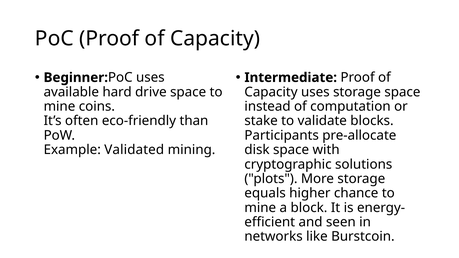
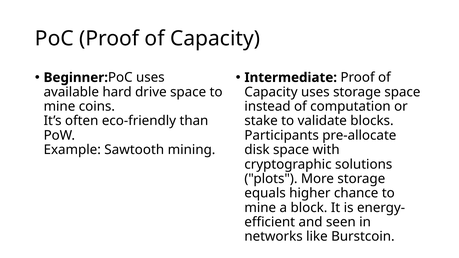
Validated: Validated -> Sawtooth (134, 150)
